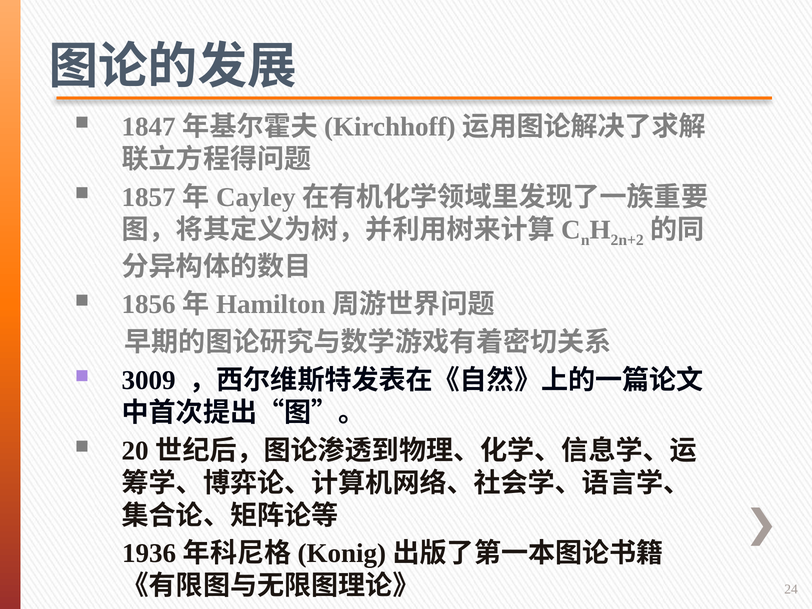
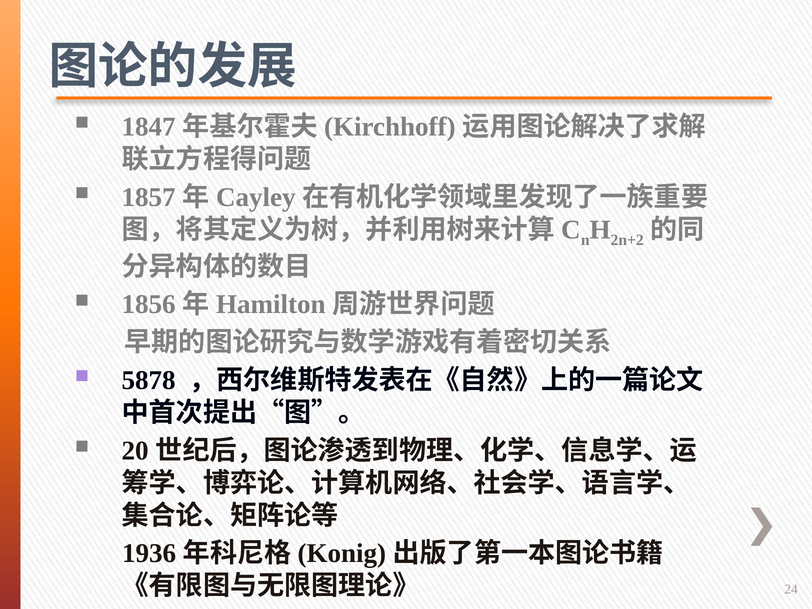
3009: 3009 -> 5878 (149, 380)
